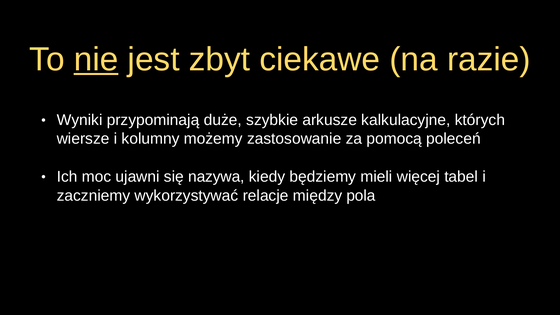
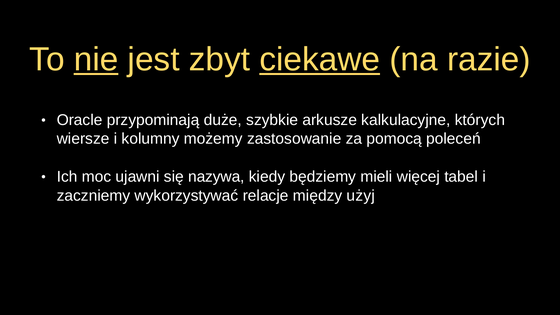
ciekawe underline: none -> present (320, 59)
Wyniki: Wyniki -> Oracle (80, 120)
pola: pola -> użyj (361, 196)
